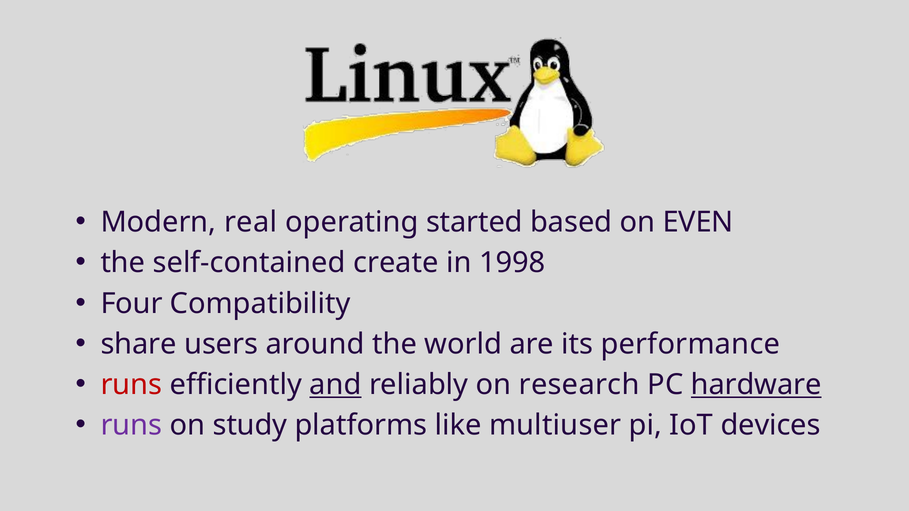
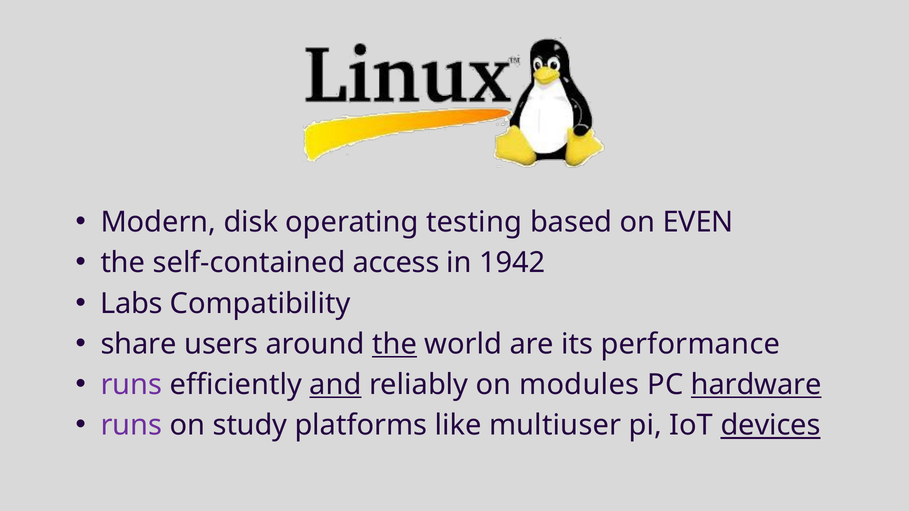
real: real -> disk (251, 222)
started: started -> testing (474, 222)
create: create -> access (396, 263)
1998: 1998 -> 1942 (512, 263)
Four: Four -> Labs (132, 304)
the underline: none -> present (395, 344)
runs colour: red -> purple (131, 385)
research: research -> modules (579, 385)
devices underline: none -> present (771, 426)
